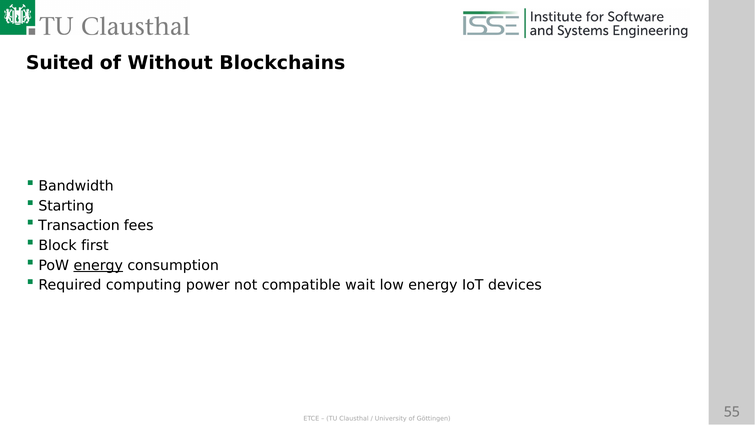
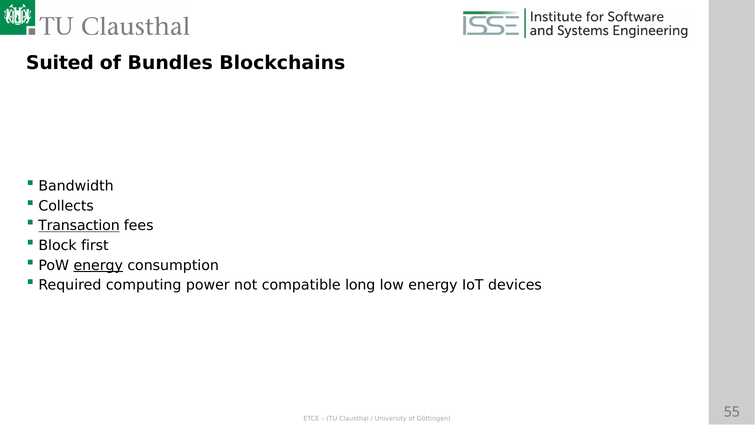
Without: Without -> Bundles (170, 63)
Starting: Starting -> Collects (66, 206)
Transaction underline: none -> present (79, 226)
wait: wait -> long (360, 285)
